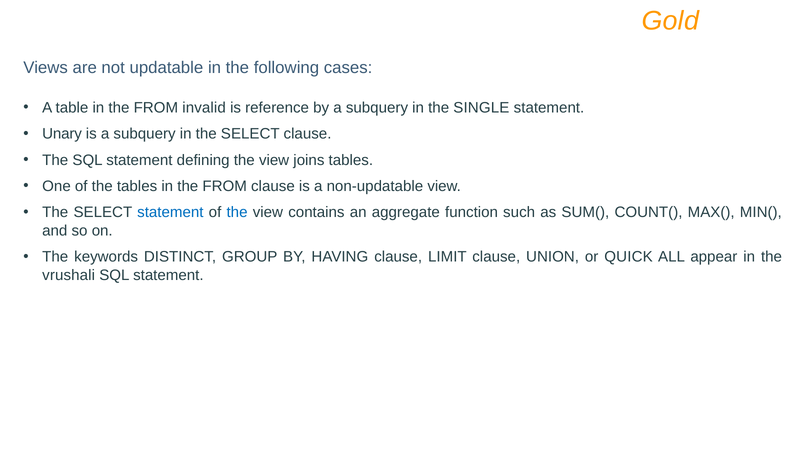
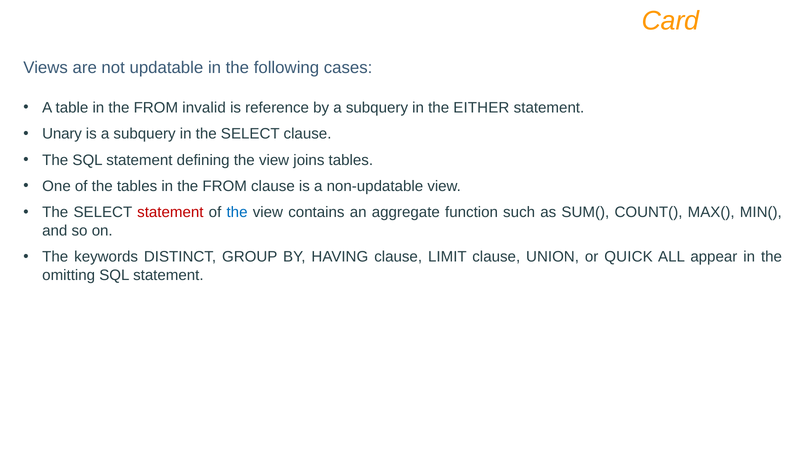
Gold: Gold -> Card (670, 21)
SINGLE: SINGLE -> EITHER (481, 107)
statement colour: blue -> red (170, 212)
vrushali: vrushali -> omitting (69, 275)
